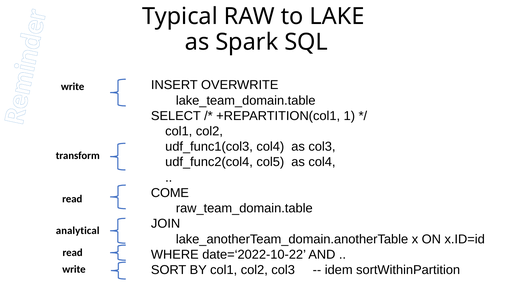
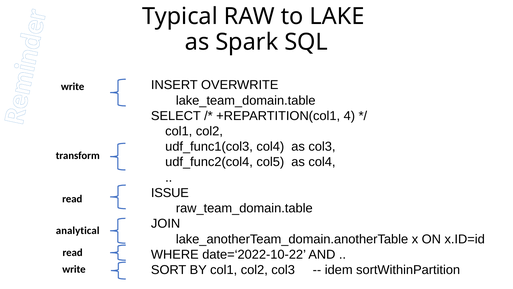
1: 1 -> 4 (349, 116)
COME: COME -> ISSUE (170, 193)
